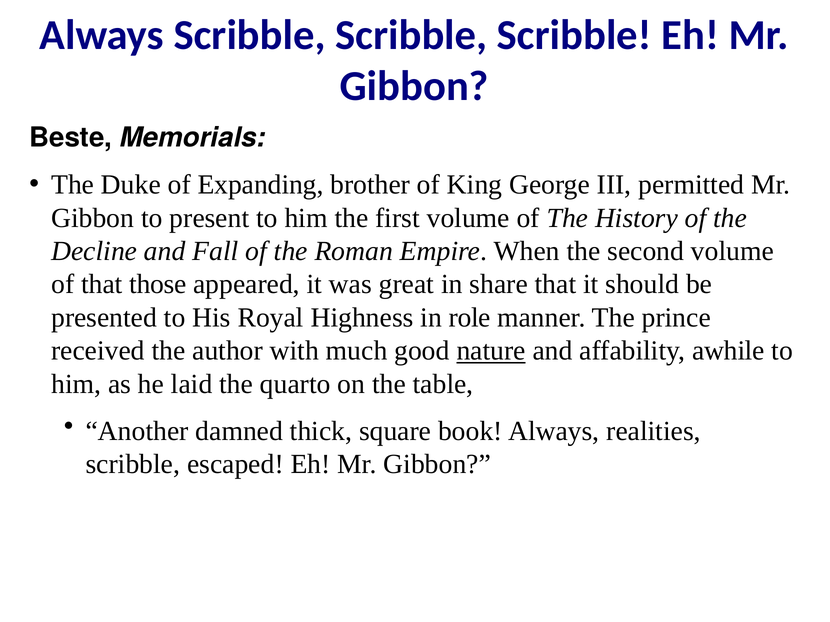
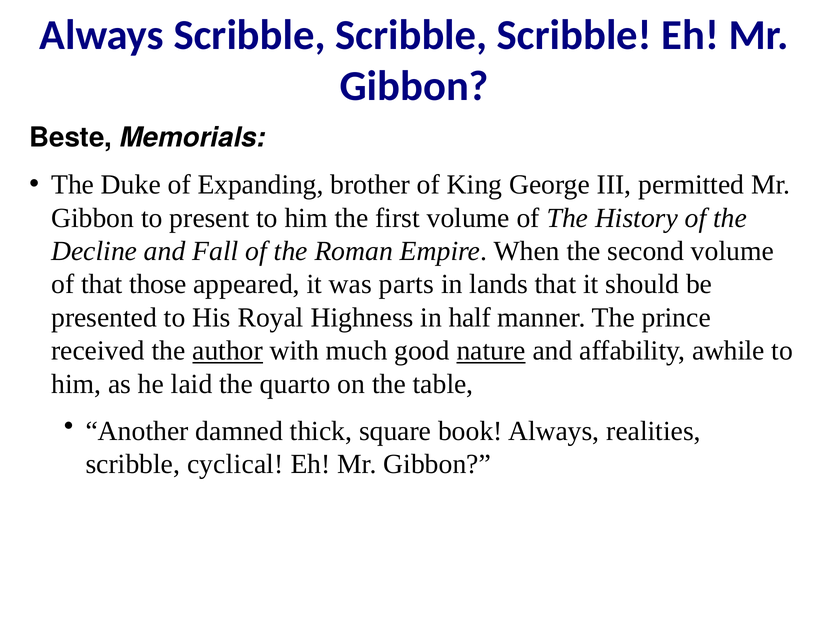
great: great -> parts (406, 285)
share: share -> lands (499, 285)
role: role -> half (470, 318)
author underline: none -> present (228, 351)
escaped: escaped -> cyclical (235, 464)
